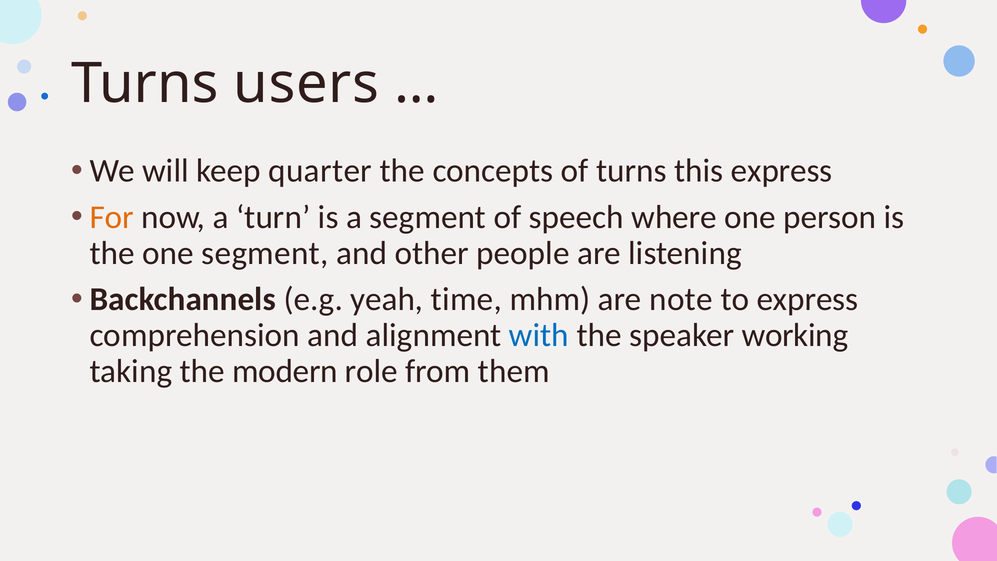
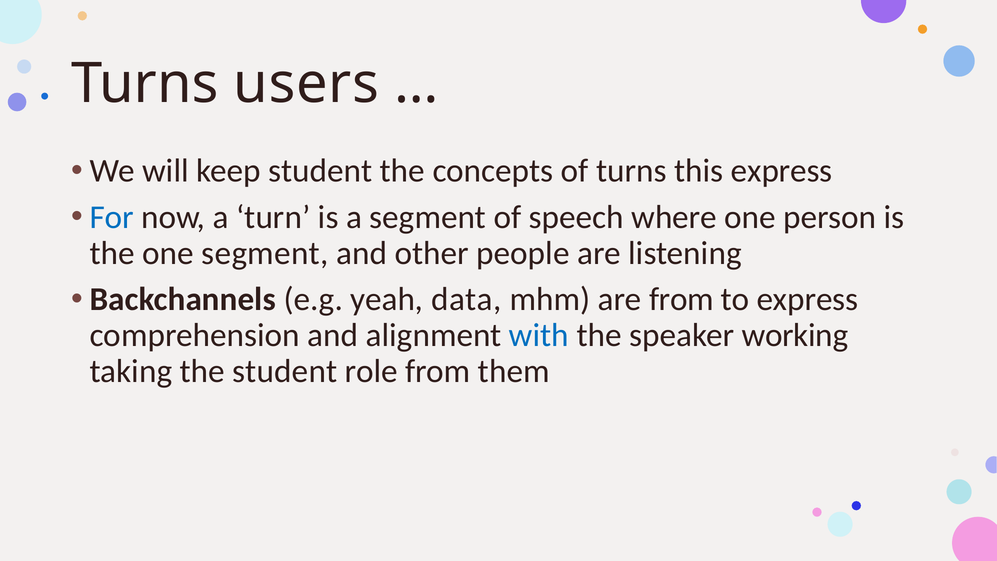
keep quarter: quarter -> student (320, 171)
For colour: orange -> blue (112, 217)
time: time -> data (466, 299)
are note: note -> from (681, 299)
the modern: modern -> student (285, 371)
